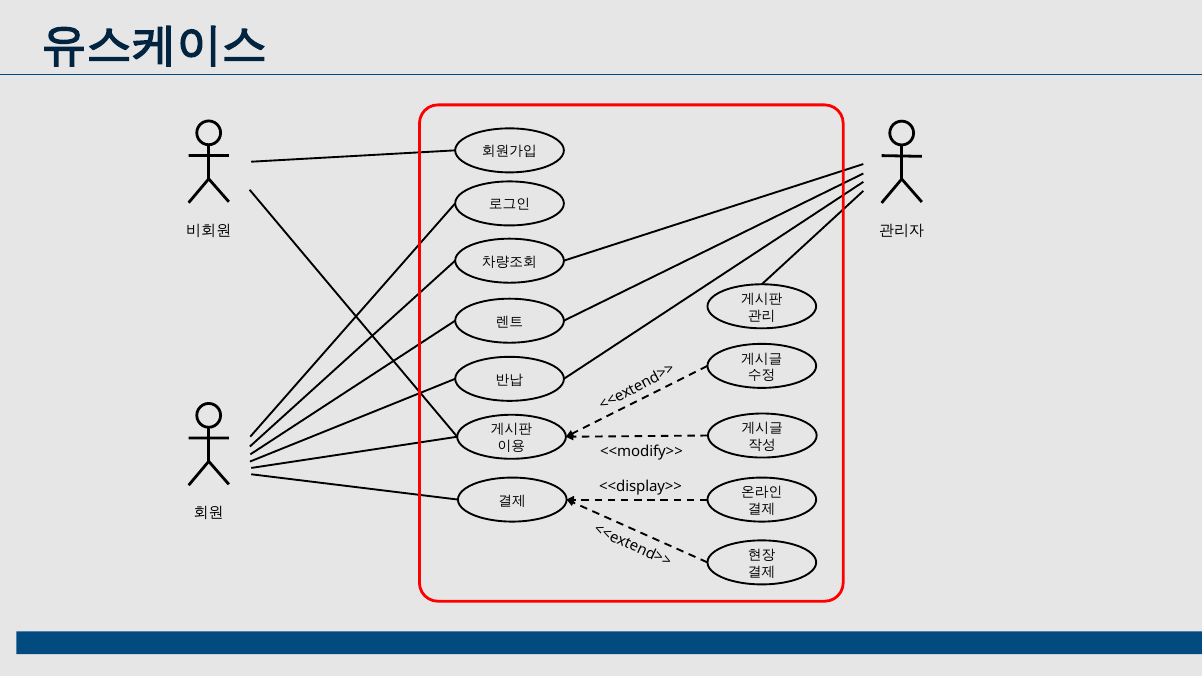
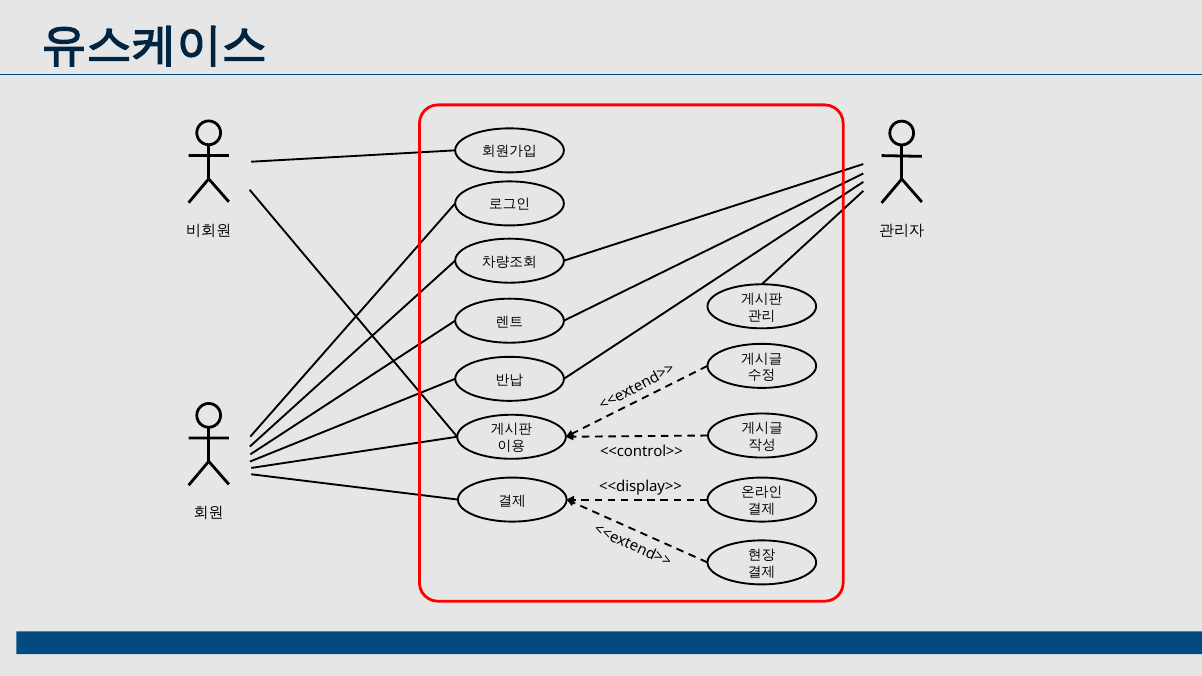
<<modify>>: <<modify>> -> <<control>> (642, 452)
